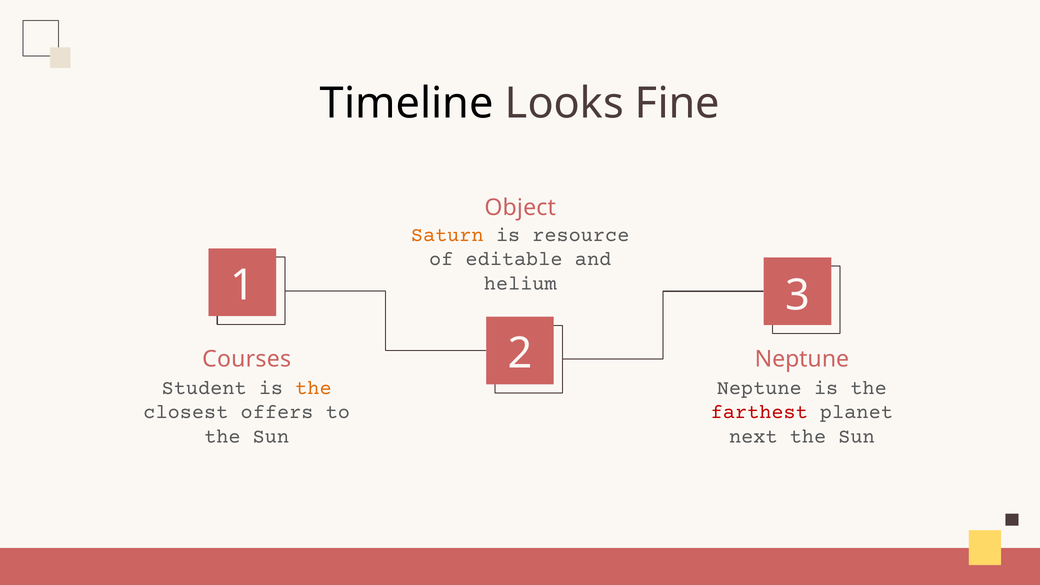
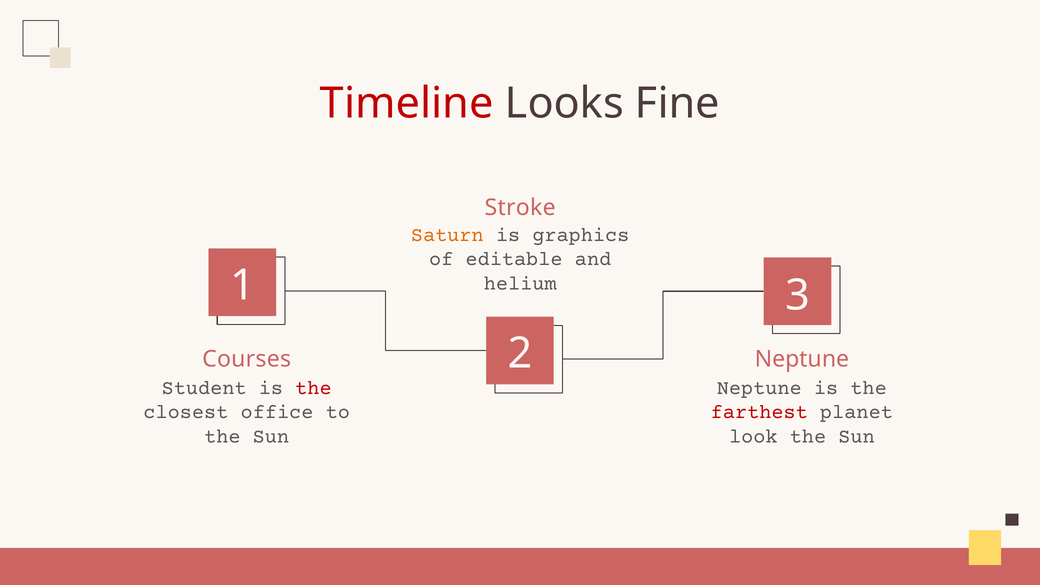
Timeline colour: black -> red (407, 104)
Object: Object -> Stroke (520, 208)
resource: resource -> graphics (581, 234)
the colour: orange -> red (313, 388)
offers: offers -> office (277, 412)
next: next -> look (753, 436)
